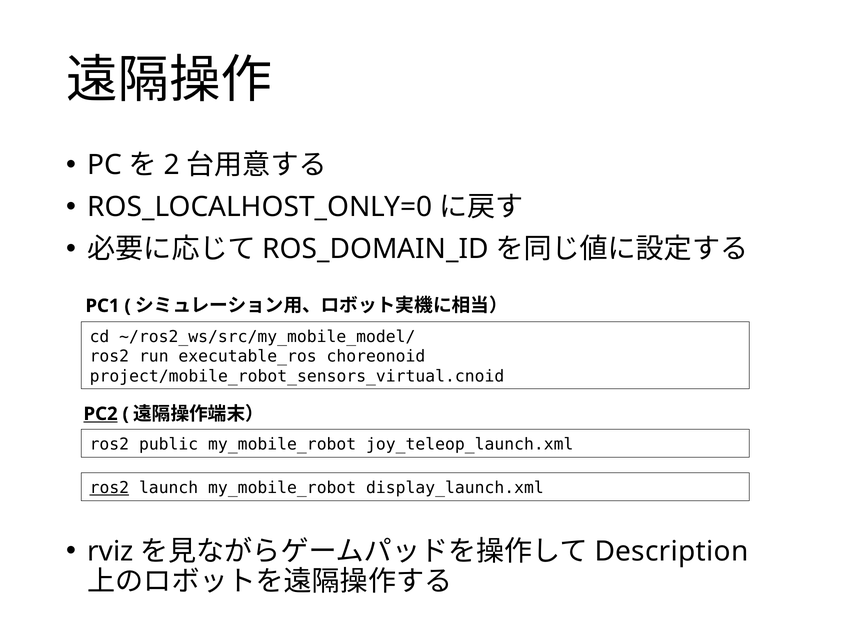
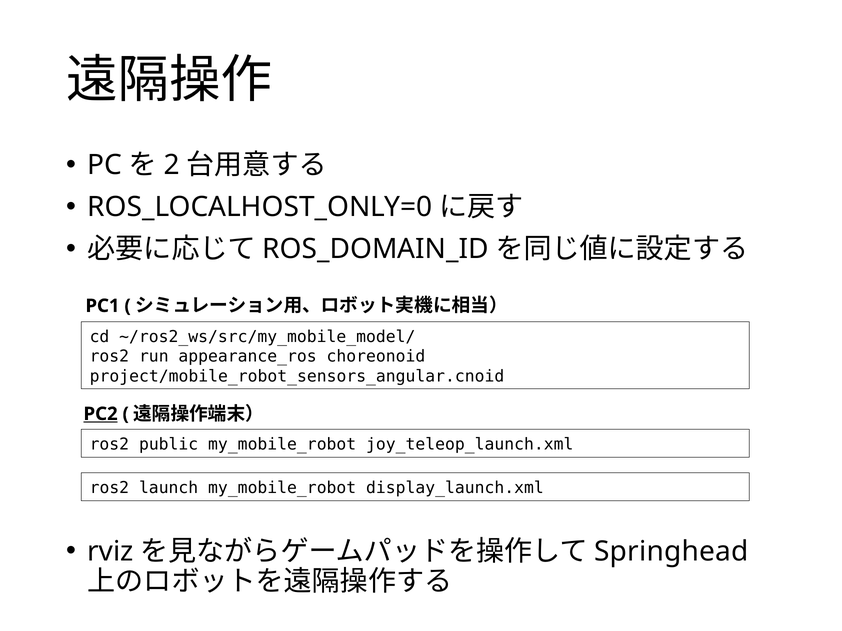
executable_ros: executable_ros -> appearance_ros (248, 357)
project/mobile_robot_sensors_virtual.cnoid: project/mobile_robot_sensors_virtual.cnoid -> project/mobile_robot_sensors_angular.cnoid (297, 376)
ros2 underline: present -> none (109, 488)
Description: Description -> Springhead (672, 552)
